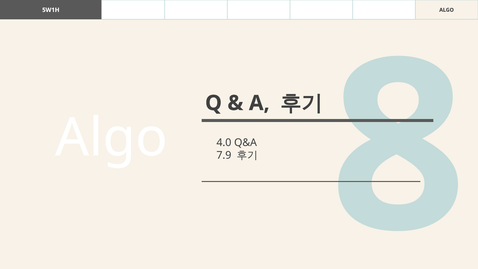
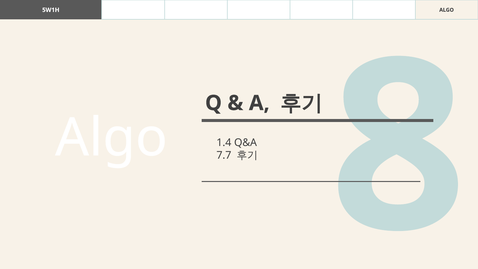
4.0: 4.0 -> 1.4 (224, 143)
7.9: 7.9 -> 7.7 (224, 155)
